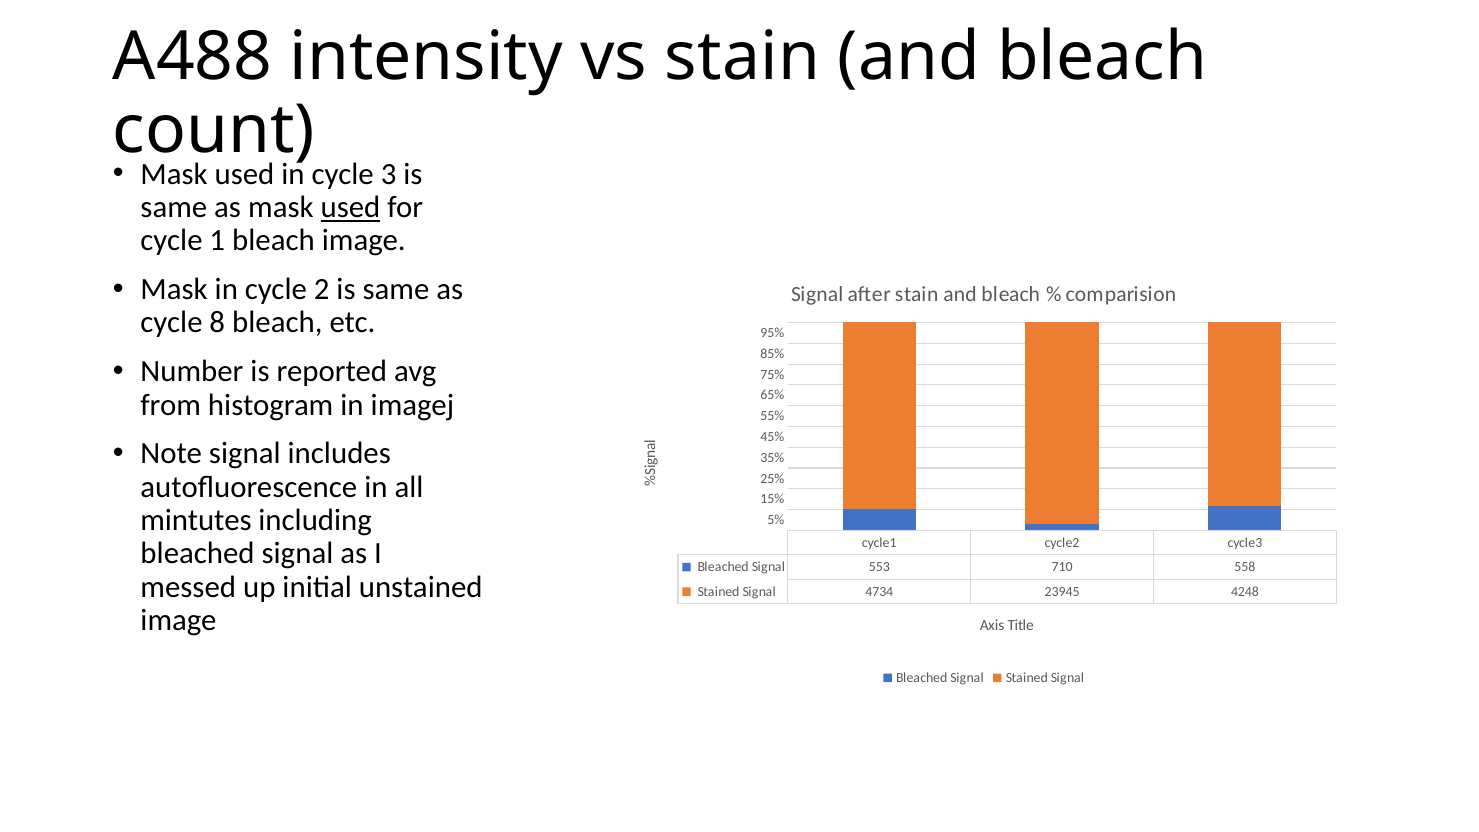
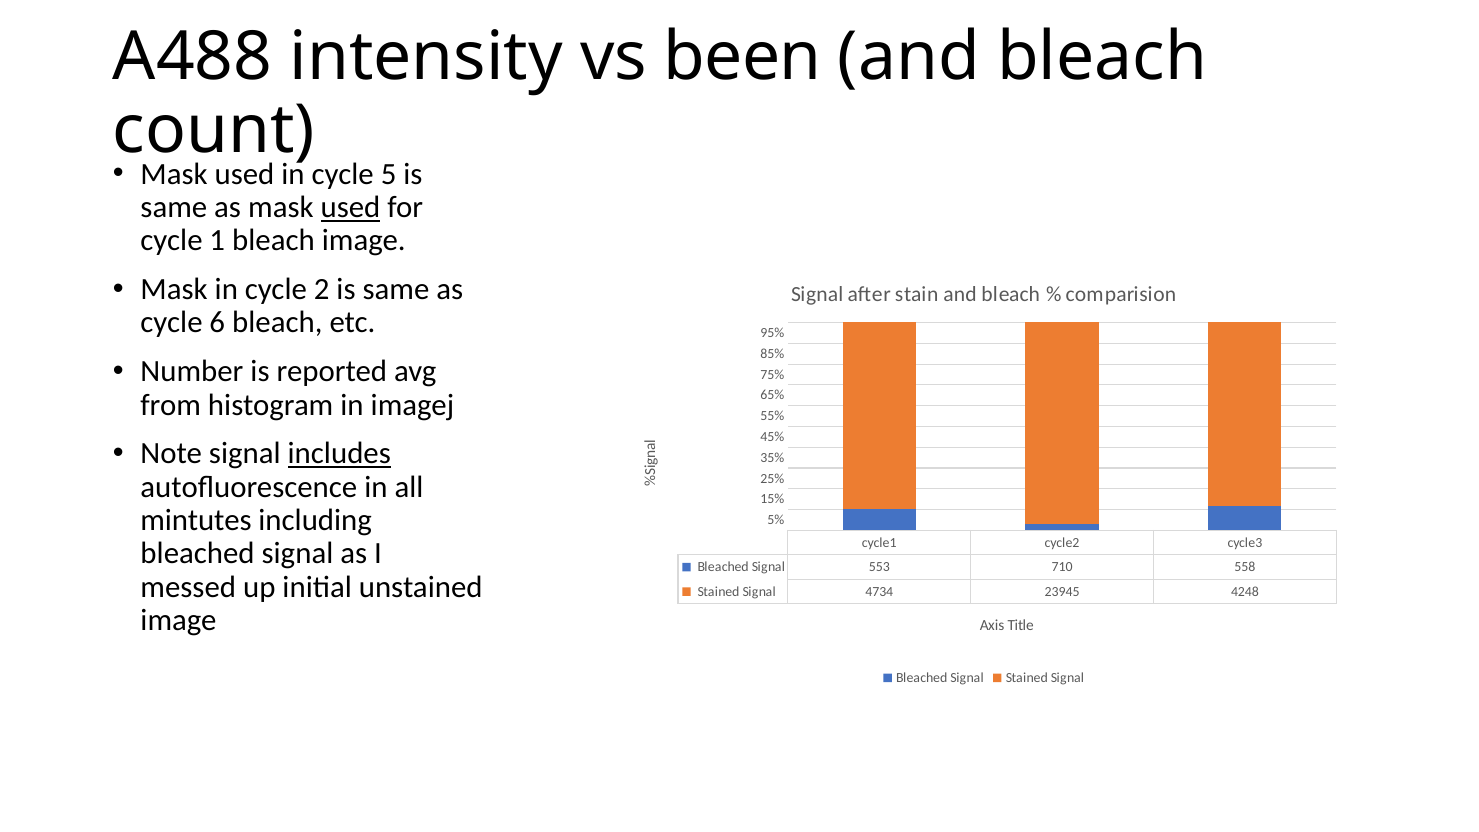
vs stain: stain -> been (743, 57)
3: 3 -> 5 (389, 174)
8: 8 -> 6 (217, 323)
includes underline: none -> present (339, 454)
